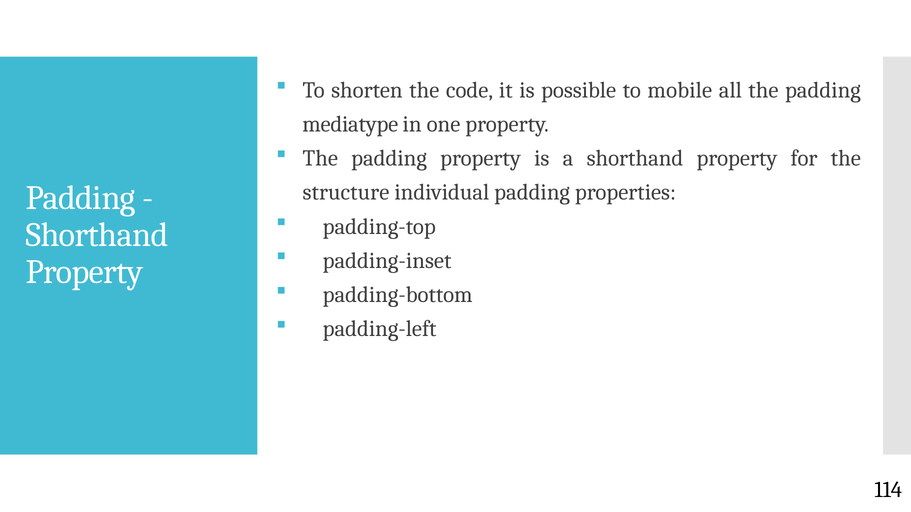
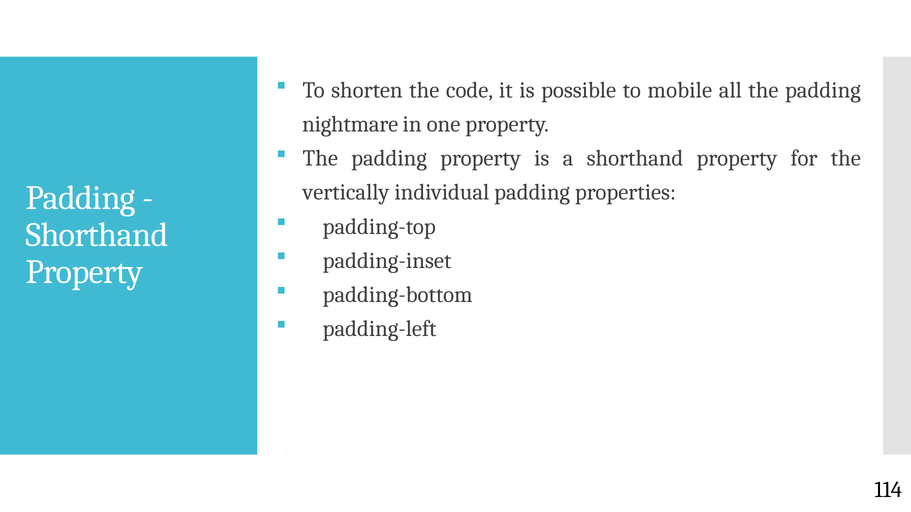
mediatype: mediatype -> nightmare (350, 124)
structure: structure -> vertically (346, 193)
